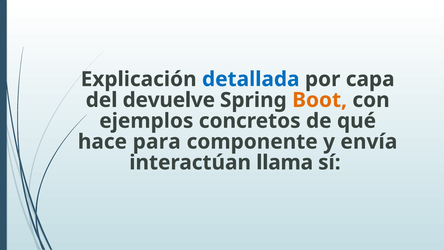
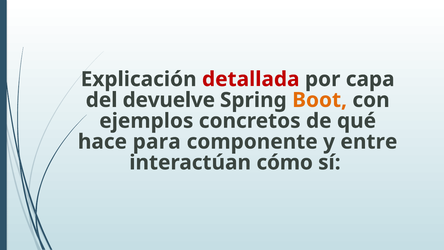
detallada colour: blue -> red (251, 79)
envía: envía -> entre (369, 142)
llama: llama -> cómo (285, 162)
